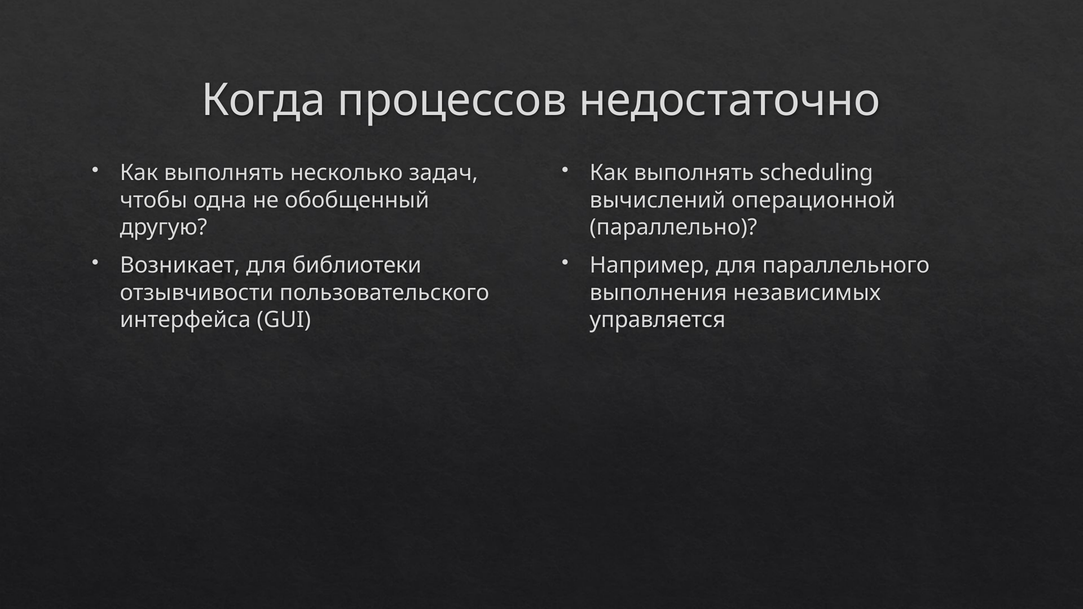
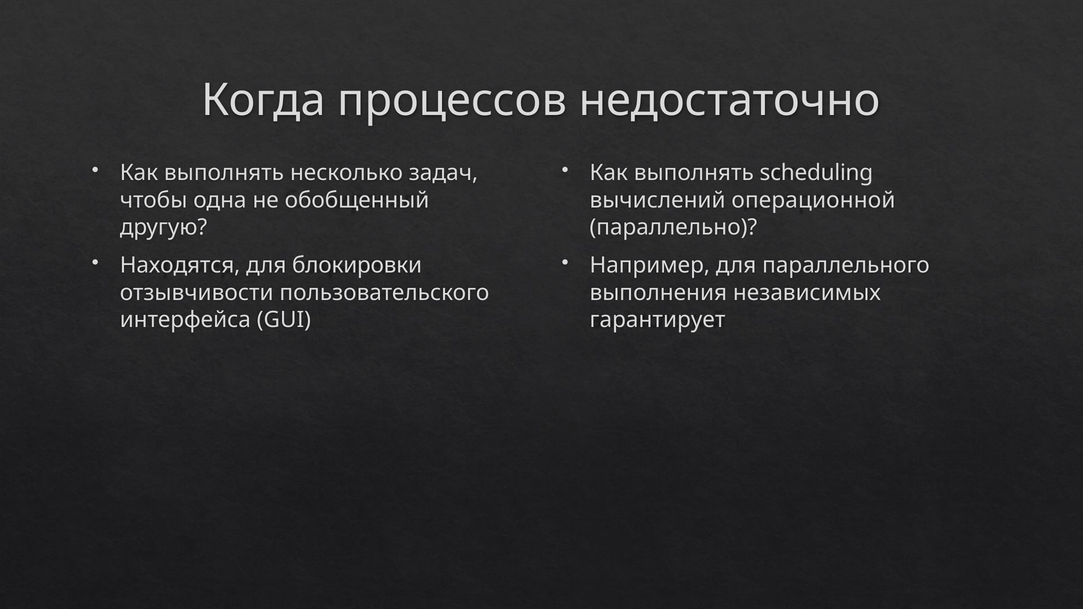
Возникает: Возникает -> Находятся (180, 266)
библиотеки: библиотеки -> блокировки (357, 266)
управляется: управляется -> гарантирует (658, 320)
